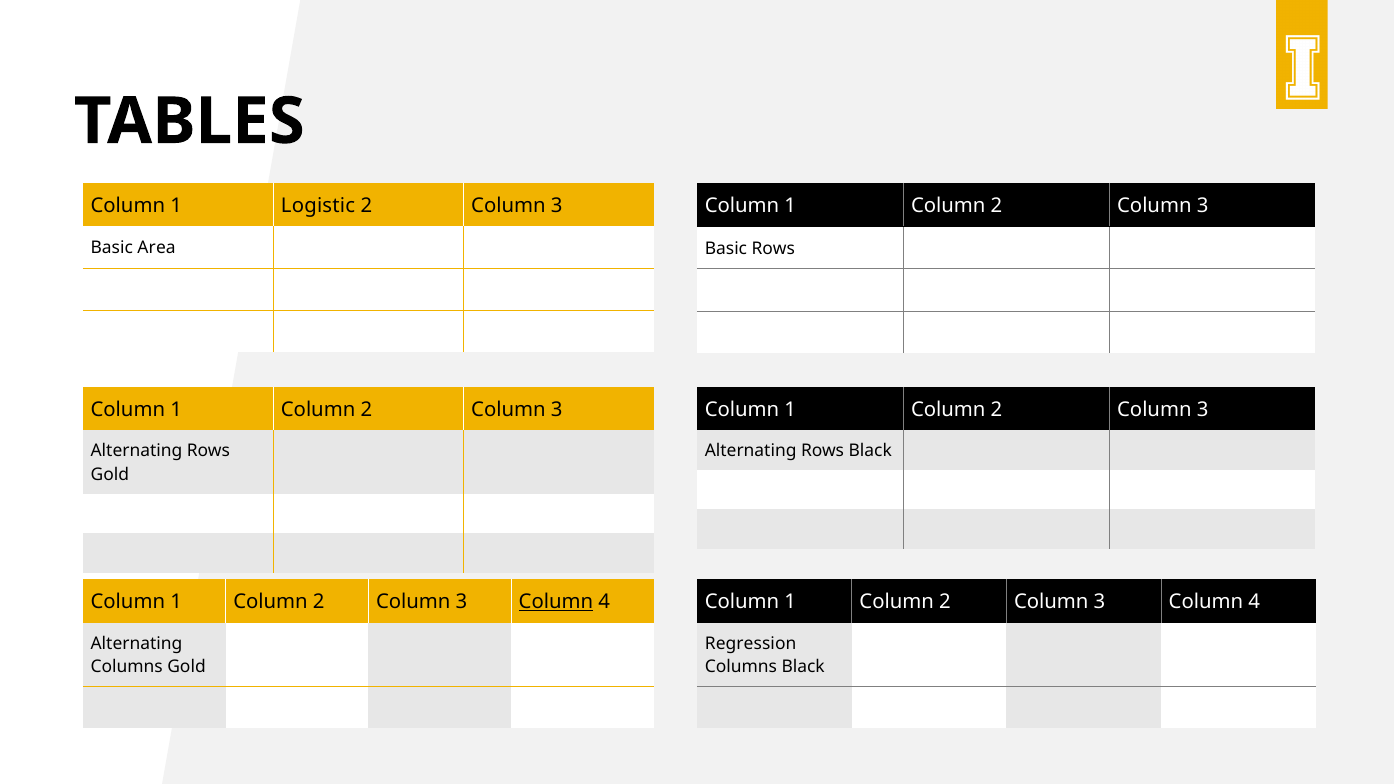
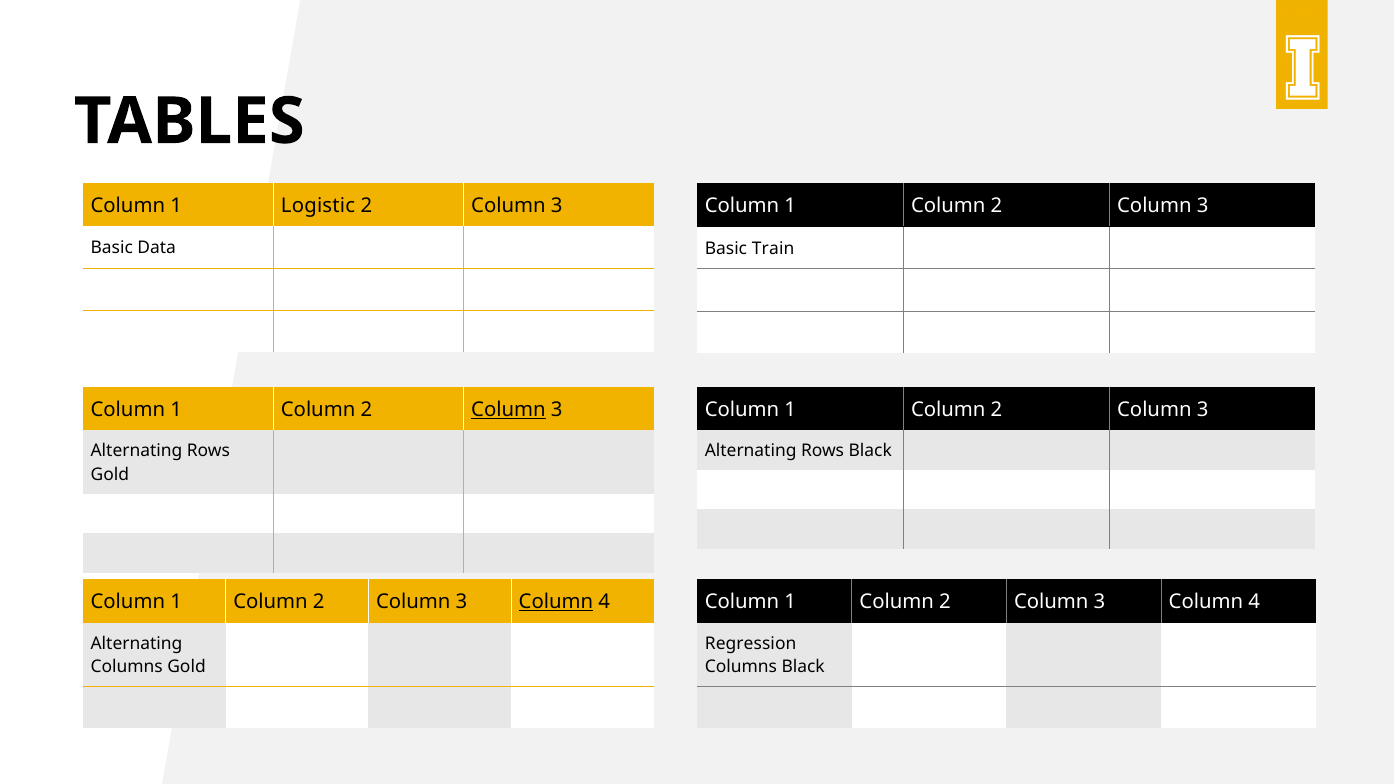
Area: Area -> Data (157, 248)
Basic Rows: Rows -> Train (773, 248)
Column underline: none -> present (508, 410)
